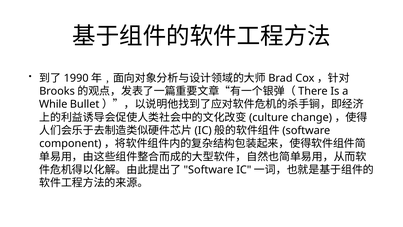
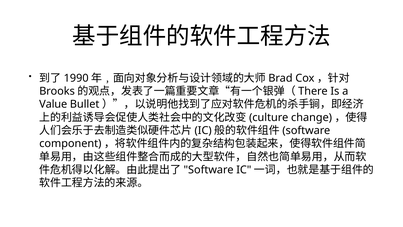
While: While -> Value (53, 104)
